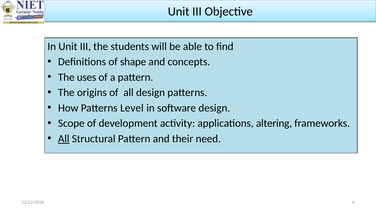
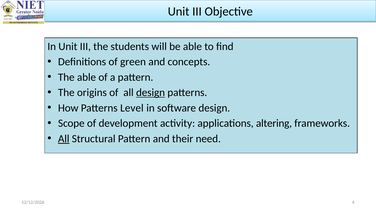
shape: shape -> green (133, 62)
The uses: uses -> able (87, 77)
design underline: none -> present (151, 92)
